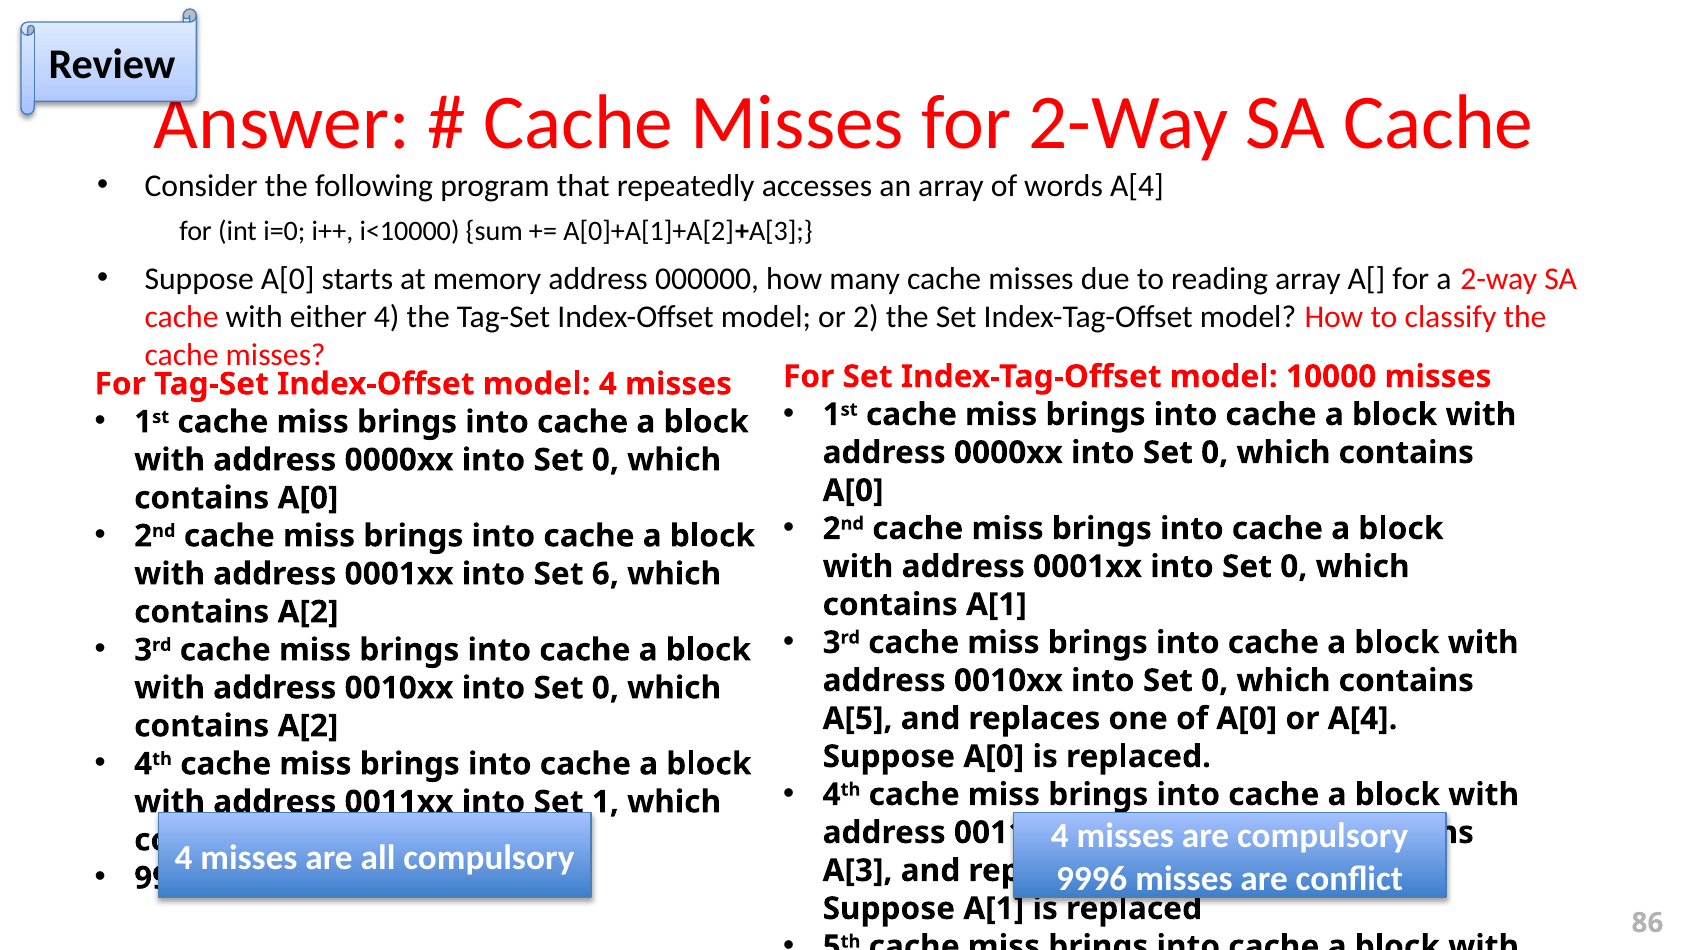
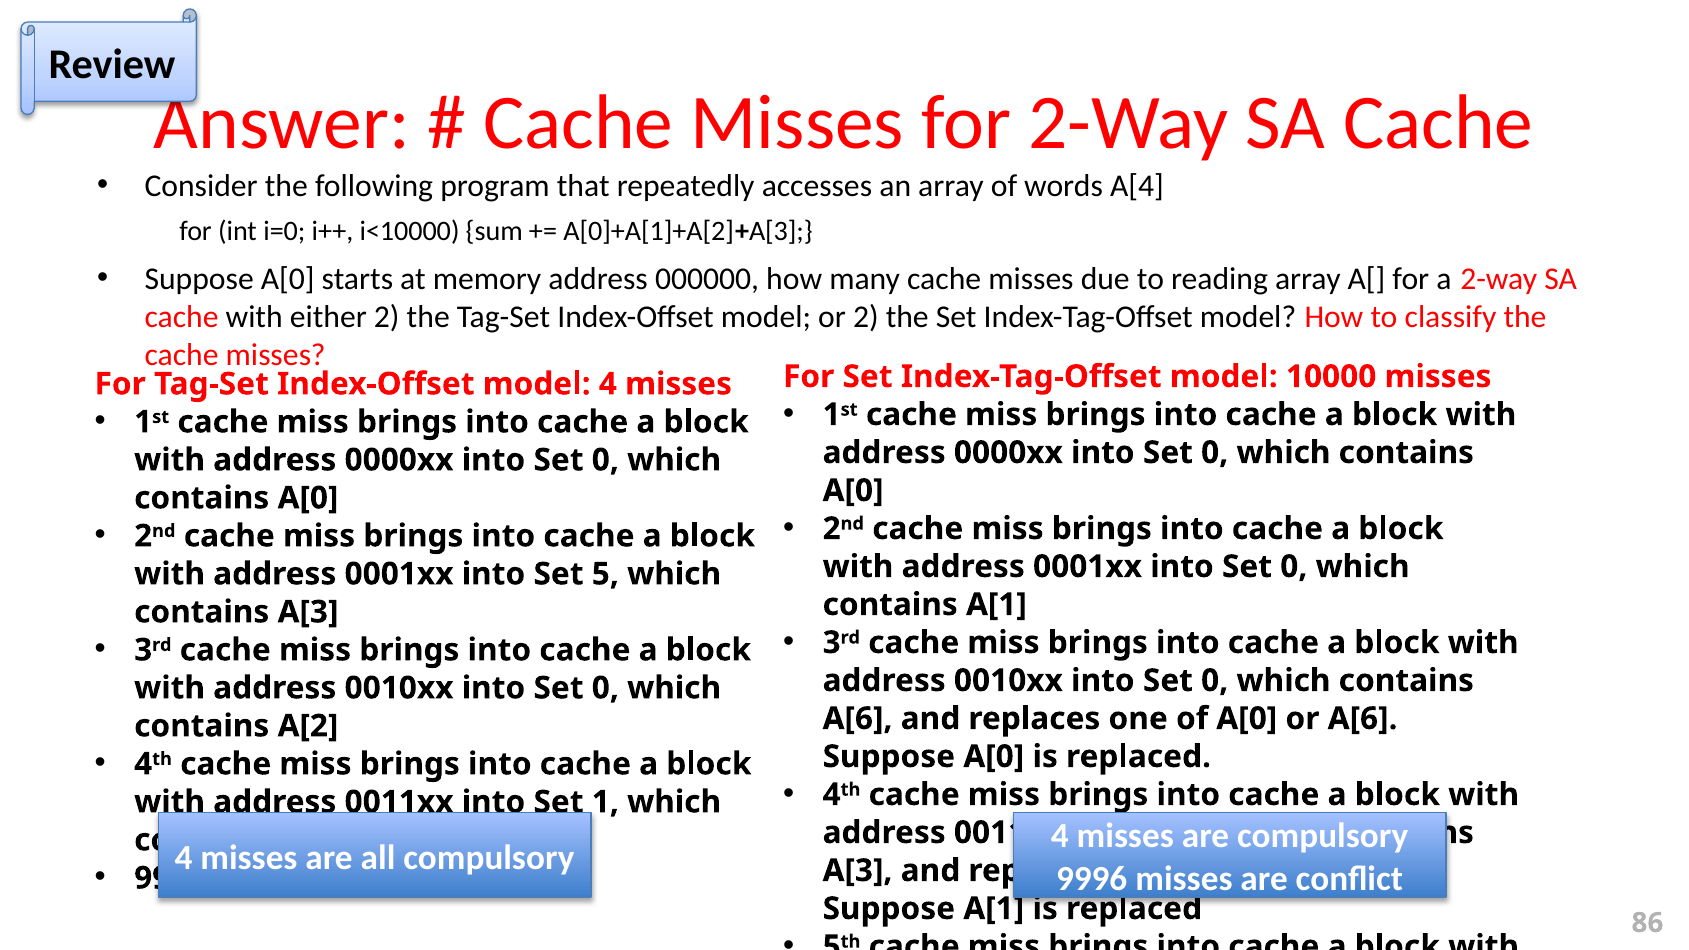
either 4: 4 -> 2 (387, 317)
6: 6 -> 5 (605, 574)
A[2: A[2 -> A[3 (308, 612)
A[5: A[5 -> A[6 (858, 719)
or A[4: A[4 -> A[6 (1363, 719)
